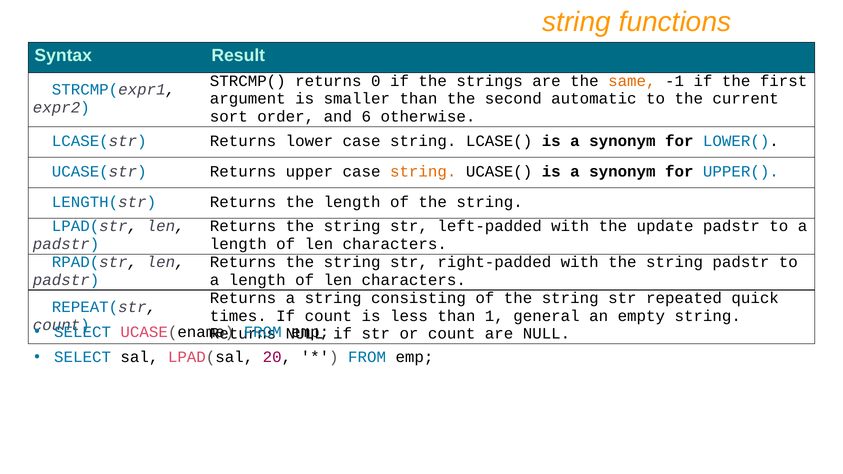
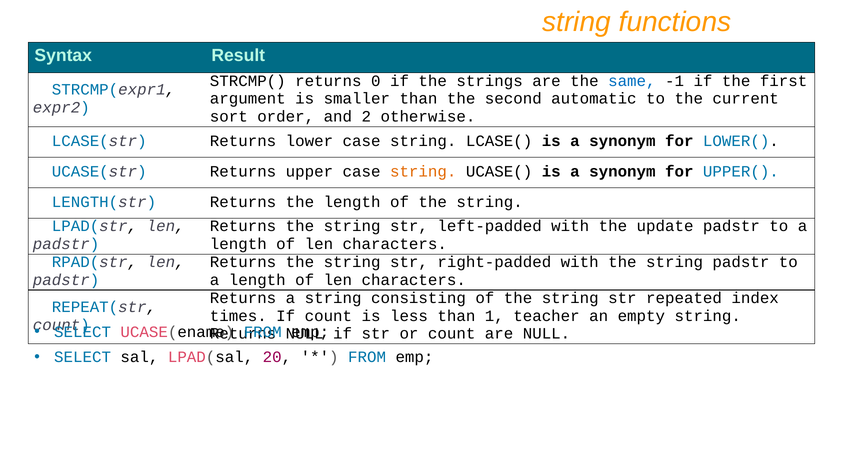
same colour: orange -> blue (632, 81)
6: 6 -> 2 (366, 117)
quick: quick -> index (755, 298)
general: general -> teacher (547, 316)
